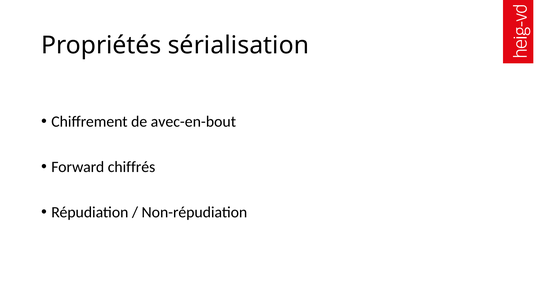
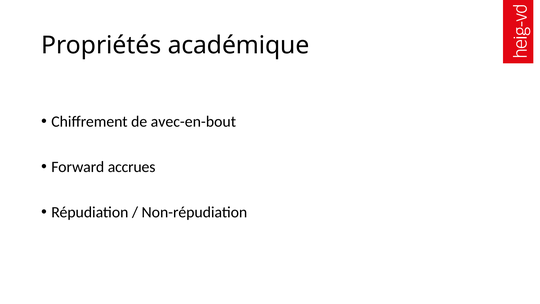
sérialisation: sérialisation -> académique (239, 45)
chiffrés: chiffrés -> accrues (132, 167)
